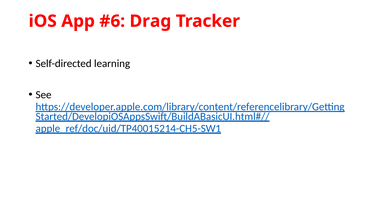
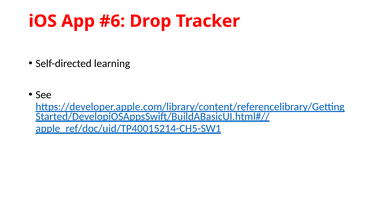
Drag: Drag -> Drop (150, 21)
